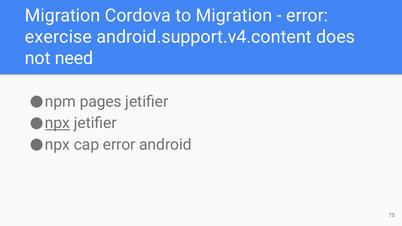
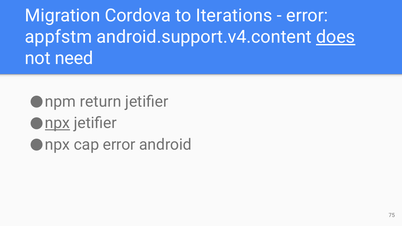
to Migration: Migration -> Iterations (234, 16)
exercise: exercise -> appfstm (58, 37)
does underline: none -> present (336, 37)
pages: pages -> return (101, 102)
